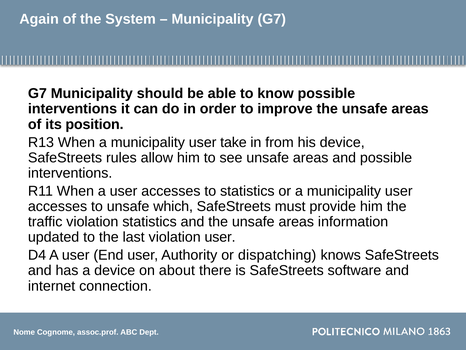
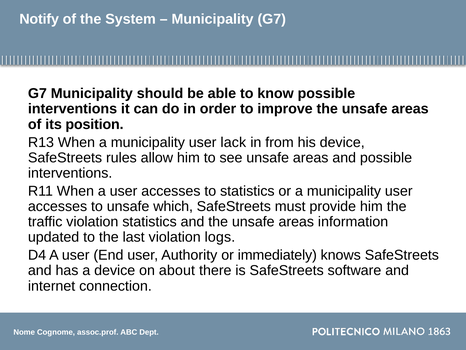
Again: Again -> Notify (39, 19)
take: take -> lack (233, 142)
violation user: user -> logs (220, 237)
dispatching: dispatching -> immediately (277, 255)
